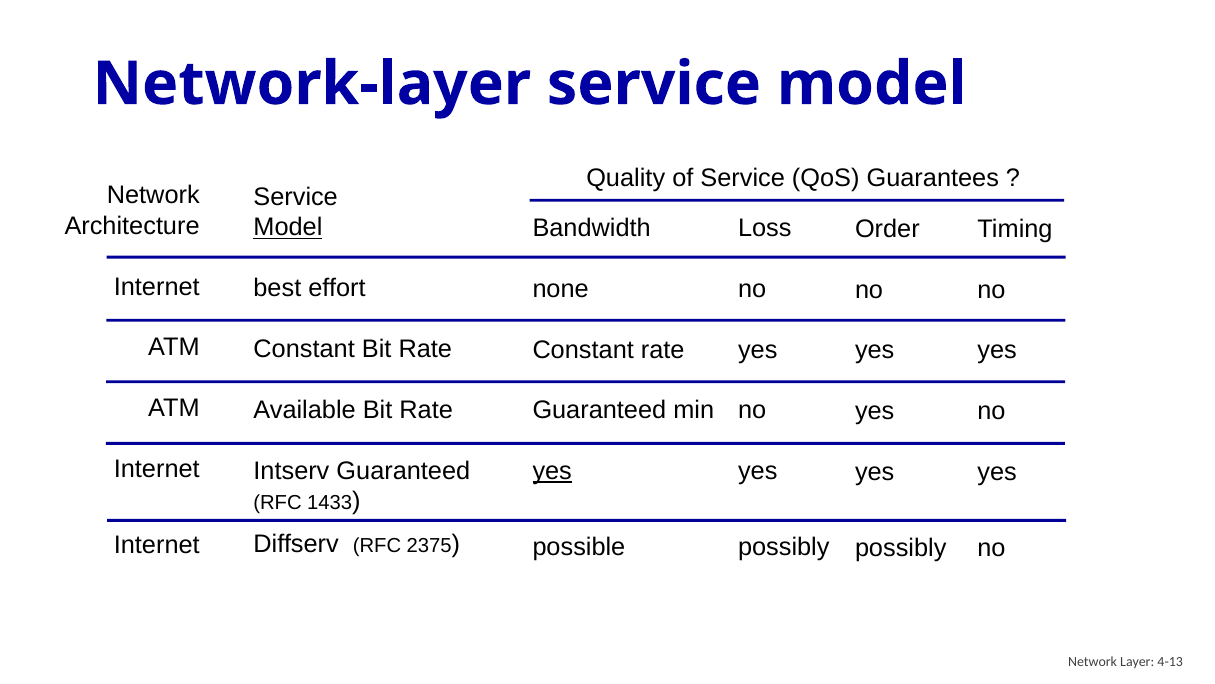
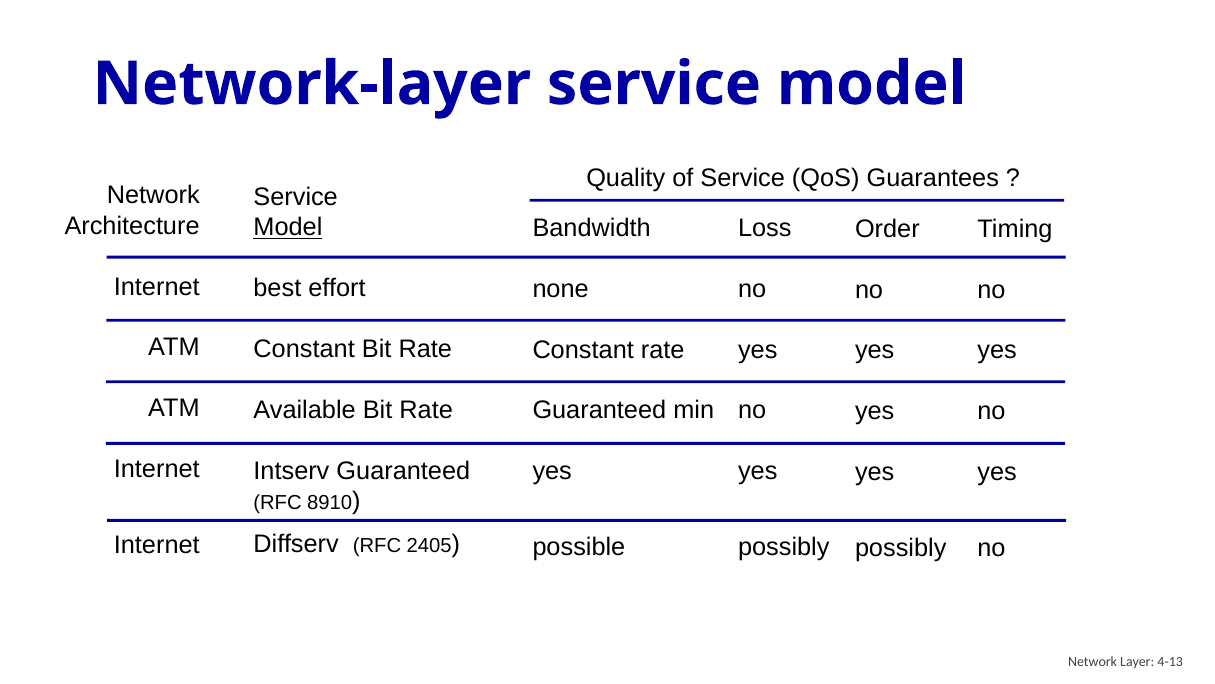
yes underline: present -> none (552, 471)
1433: 1433 -> 8910 (330, 502)
2375: 2375 -> 2405 (429, 545)
